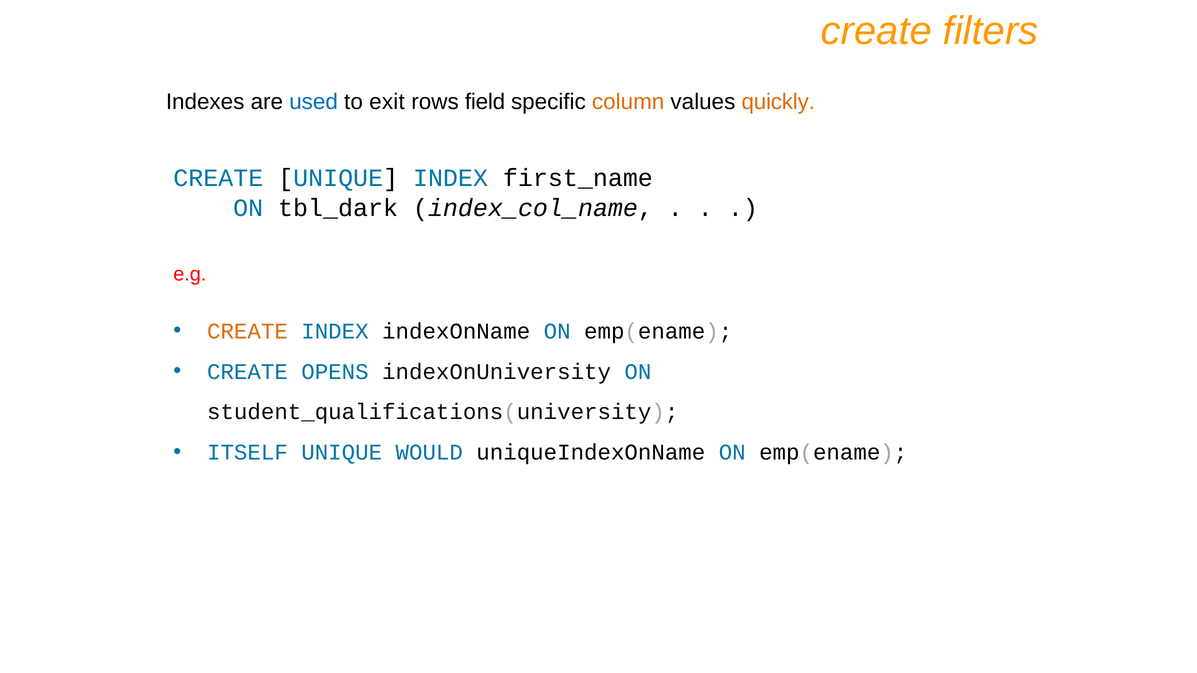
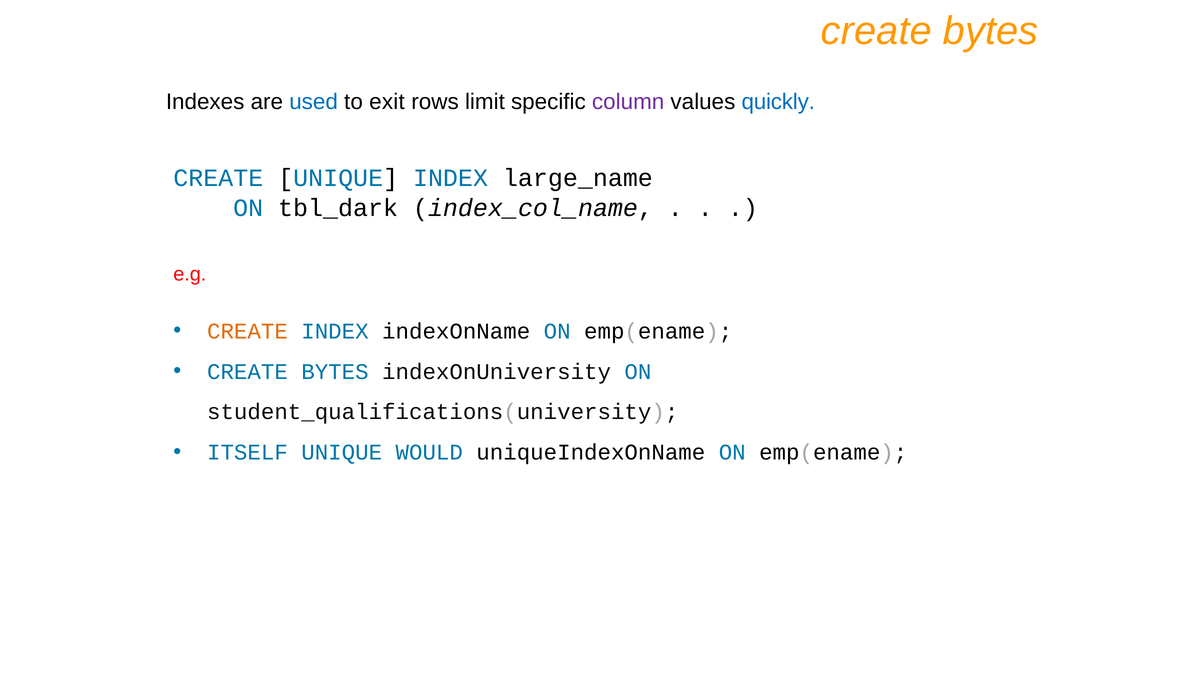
filters: filters -> bytes (991, 31)
field: field -> limit (485, 102)
column colour: orange -> purple (628, 102)
quickly colour: orange -> blue (778, 102)
first_name: first_name -> large_name (578, 178)
OPENS: OPENS -> BYTES (335, 372)
